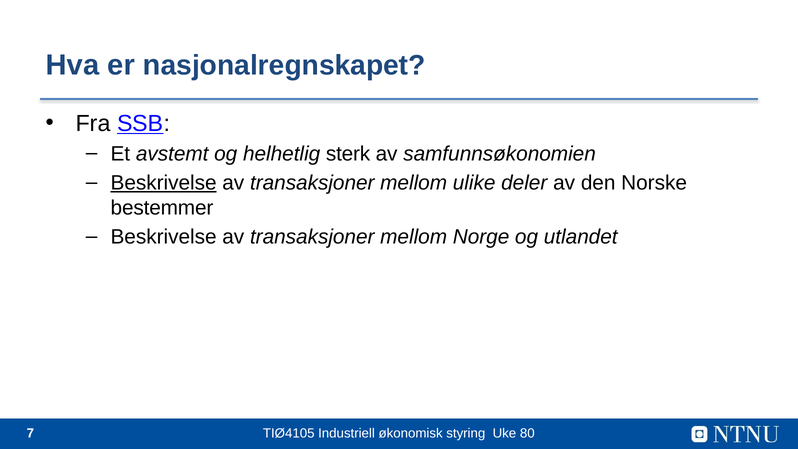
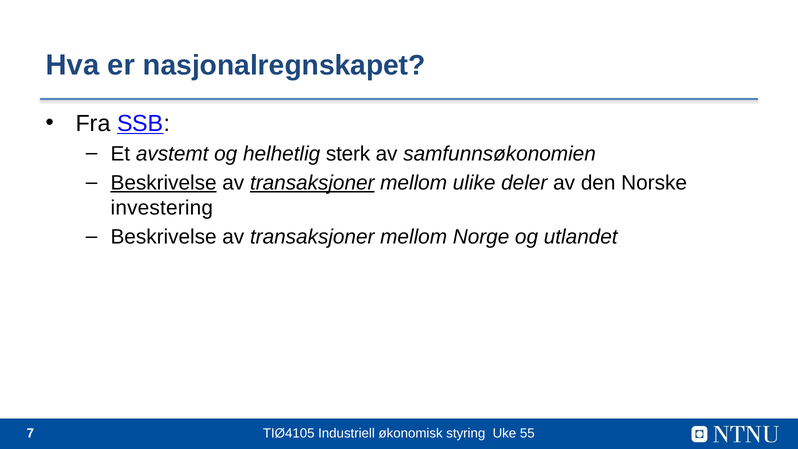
transaksjoner underline: none -> present (312, 183)
bestemmer: bestemmer -> investering (162, 208)
80: 80 -> 55 (527, 433)
